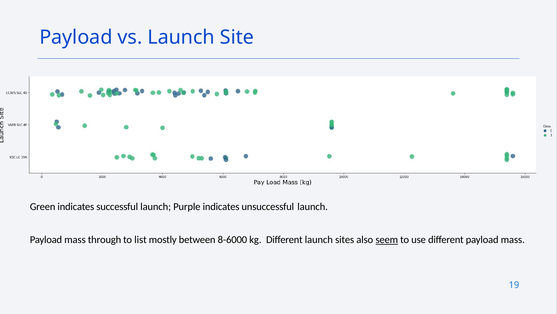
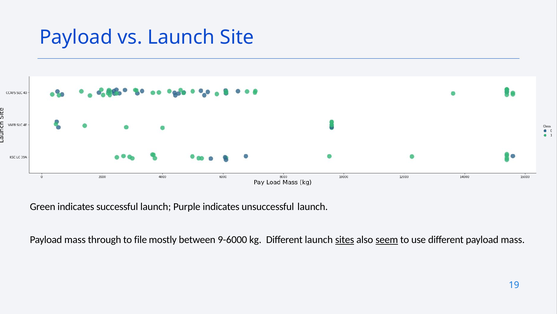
list: list -> file (141, 239)
8-6000: 8-6000 -> 9-6000 (232, 239)
sites underline: none -> present (345, 239)
